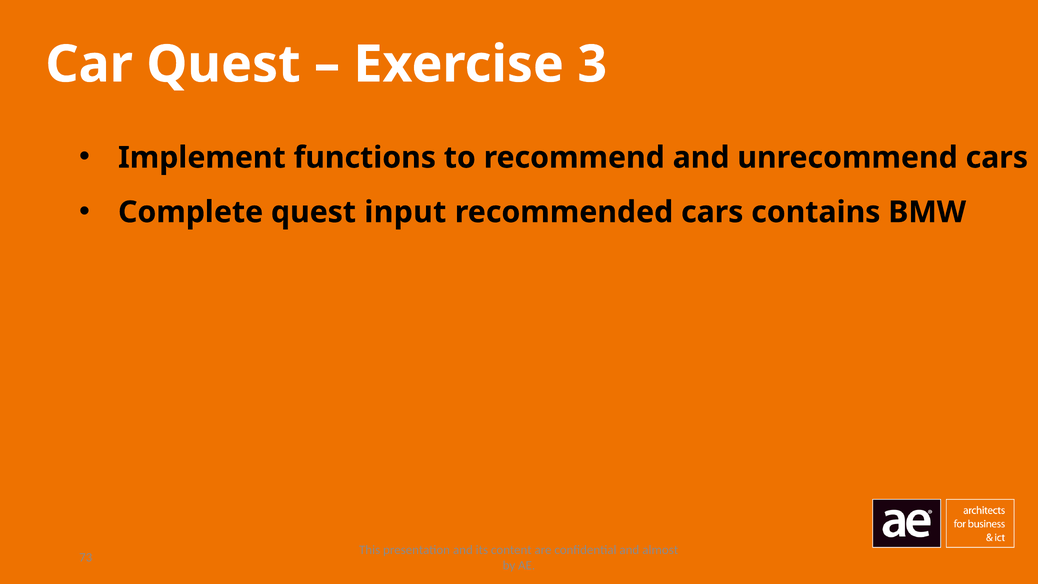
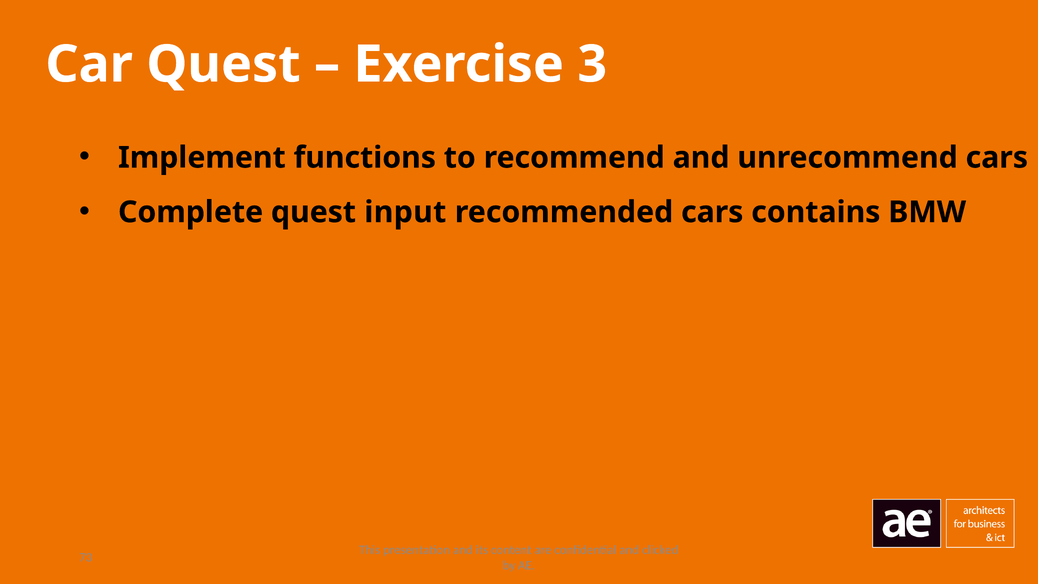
almost: almost -> clicked (660, 550)
